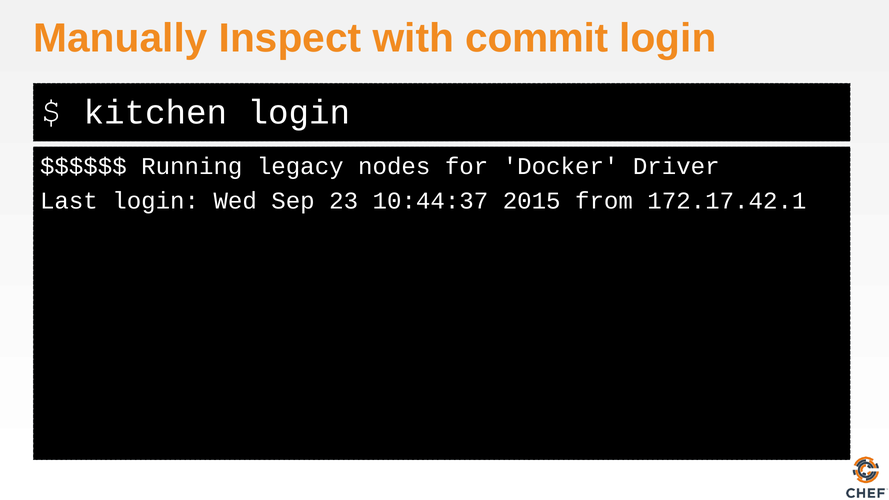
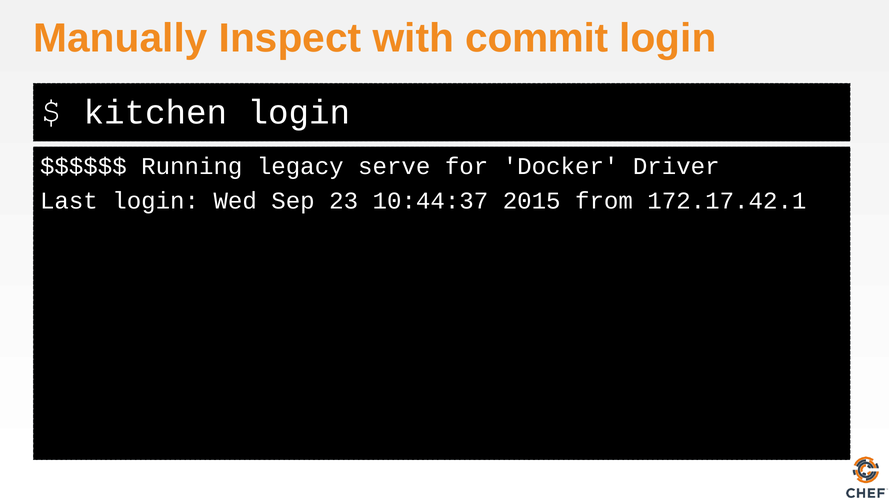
nodes: nodes -> serve (394, 166)
